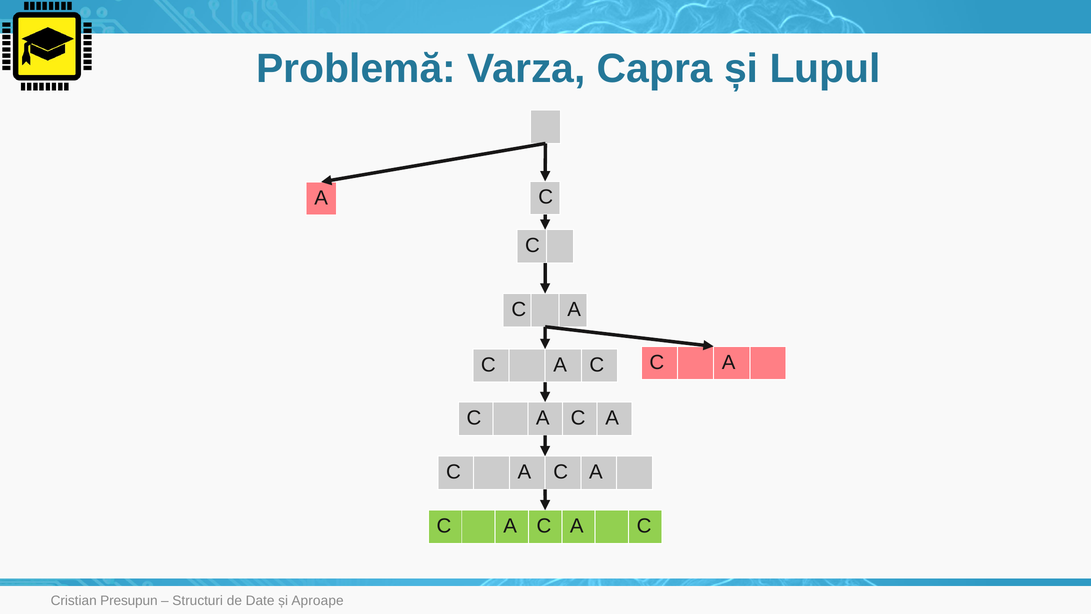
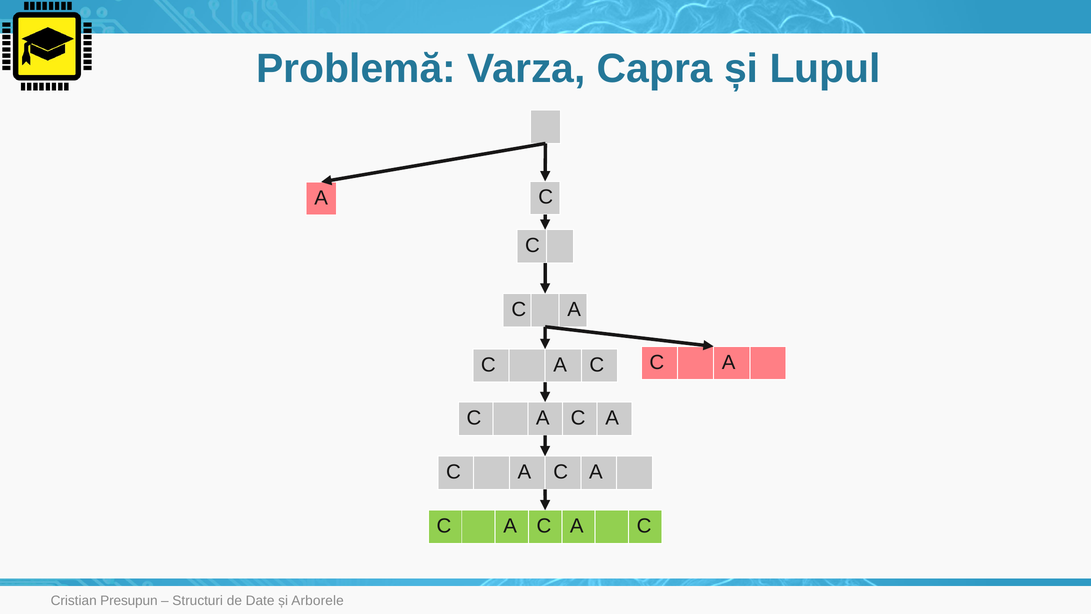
Aproape: Aproape -> Arborele (318, 601)
